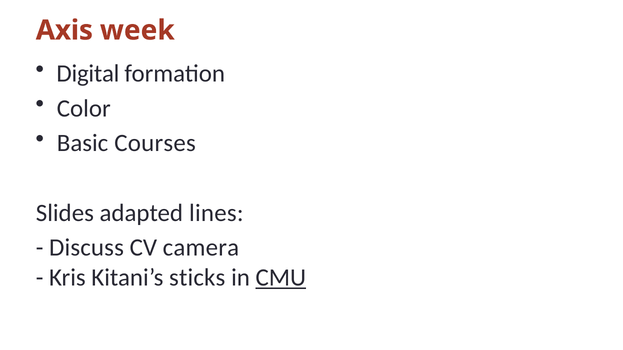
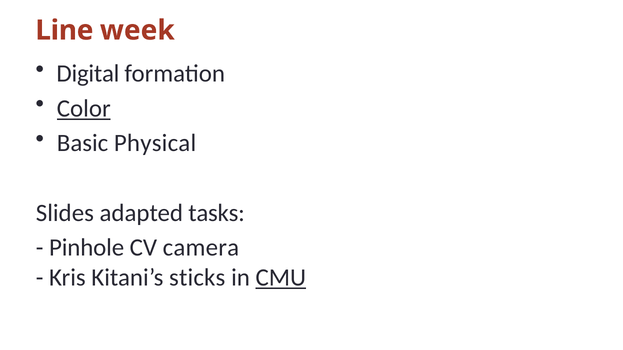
Axis: Axis -> Line (64, 30)
Color underline: none -> present (84, 108)
Courses: Courses -> Physical (155, 143)
lines: lines -> tasks (217, 213)
Discuss: Discuss -> Pinhole (87, 248)
